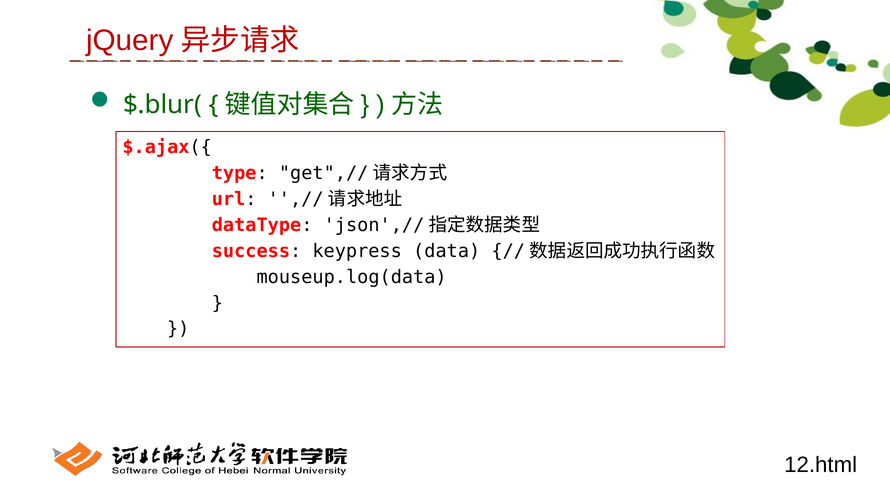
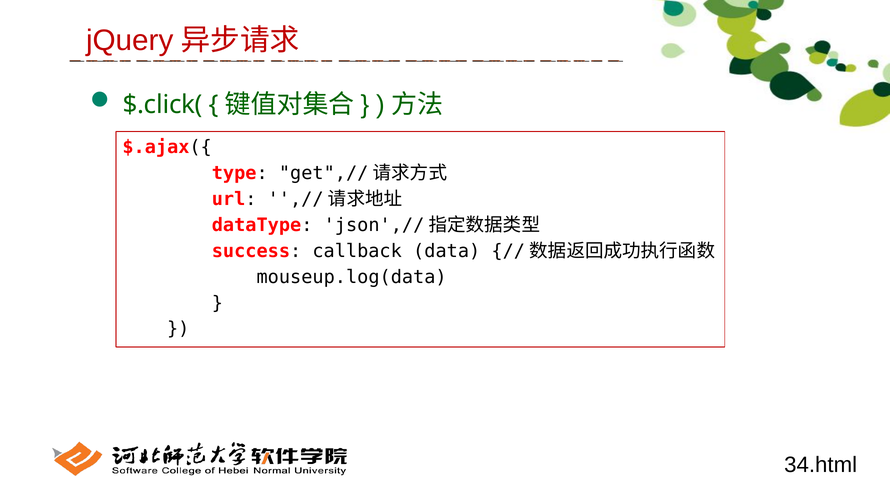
$.blur(: $.blur( -> $.click( (163, 105)
keypress: keypress -> callback (357, 251)
12.html: 12.html -> 34.html (821, 465)
